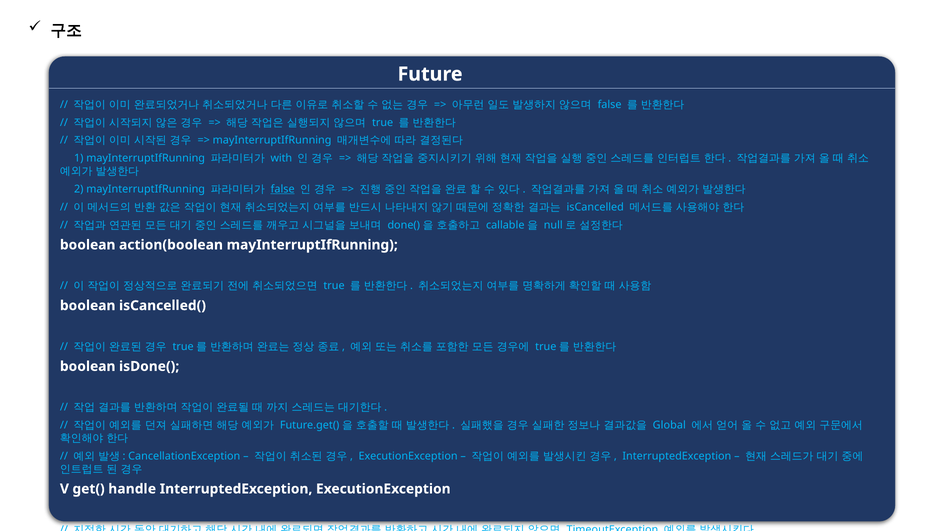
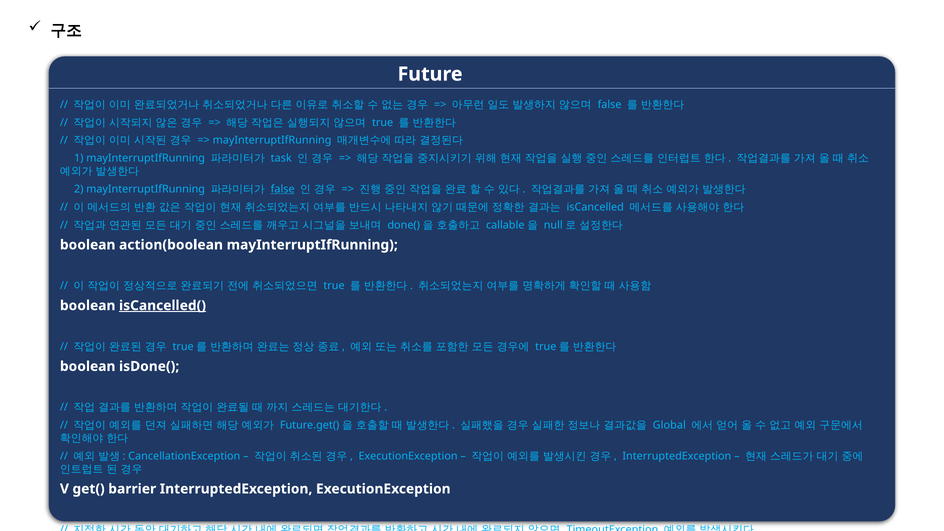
with: with -> task (281, 158)
isCancelled( underline: none -> present (163, 306)
handle: handle -> barrier (132, 489)
